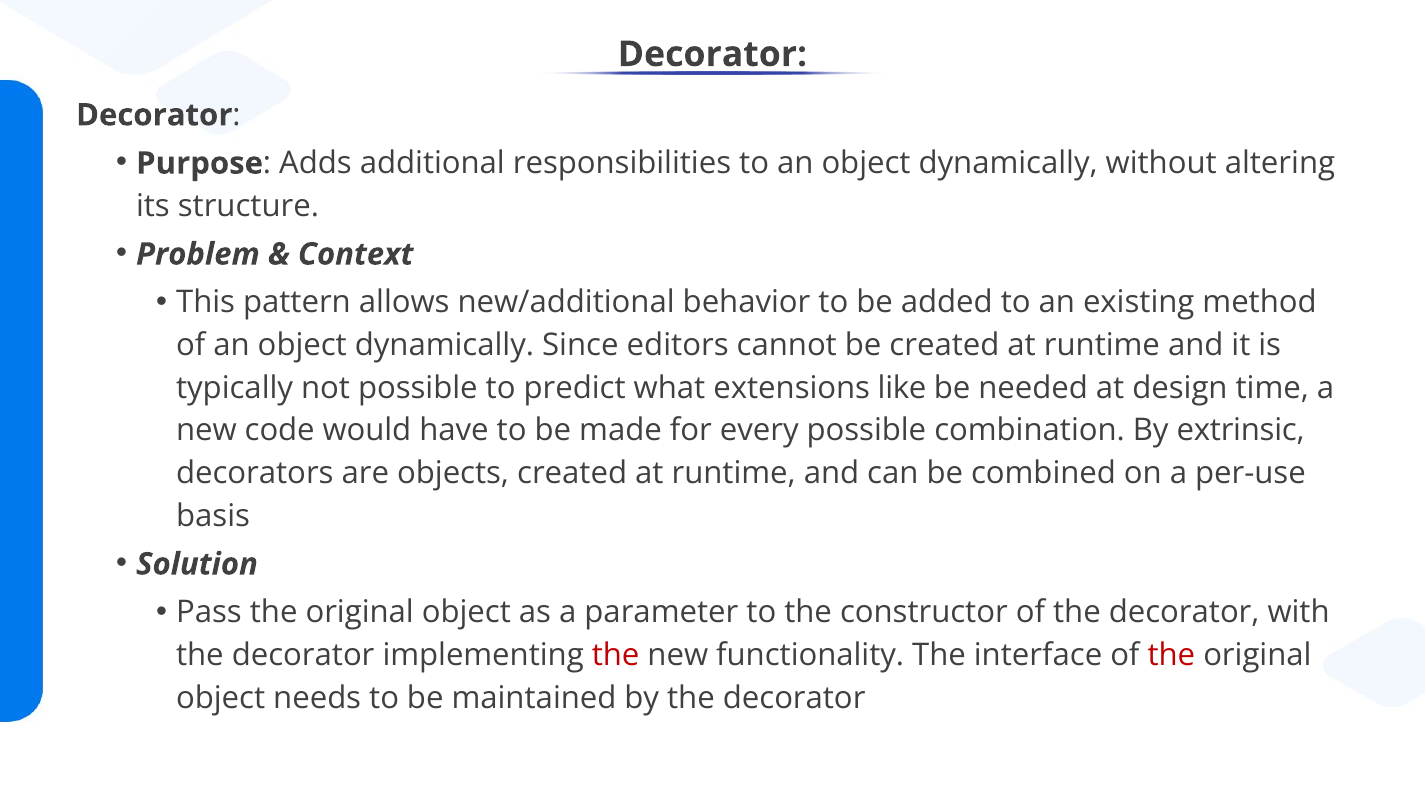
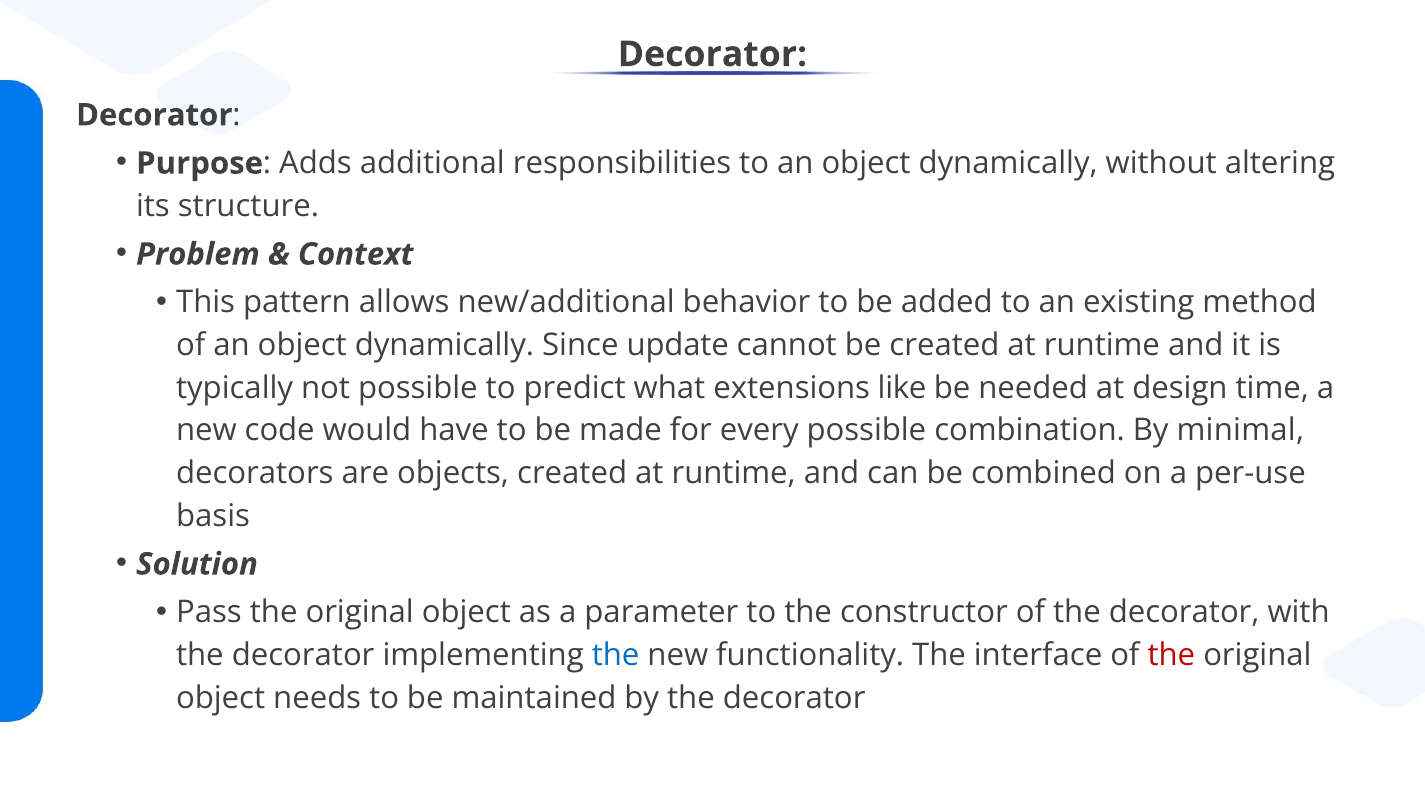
editors: editors -> update (678, 345)
extrinsic: extrinsic -> minimal (1240, 430)
the colour: red -> blue (616, 655)
